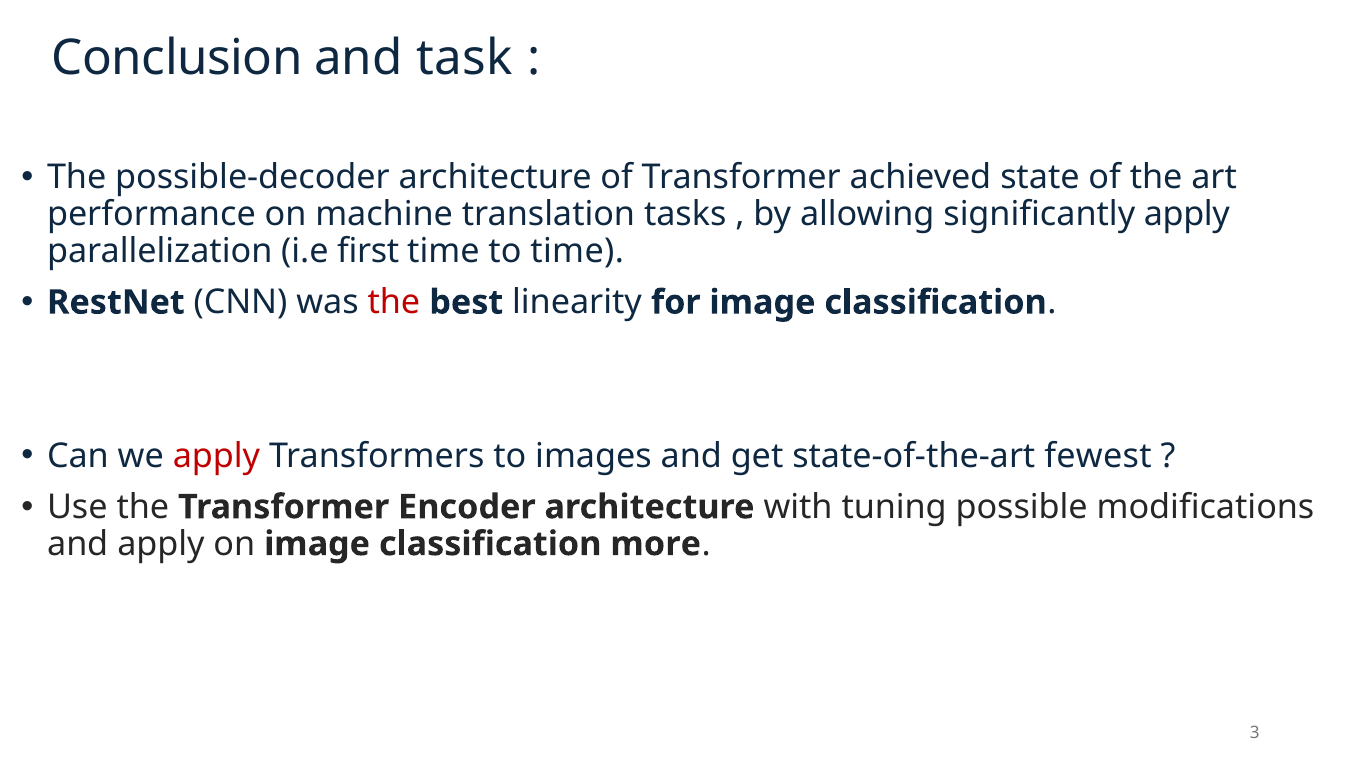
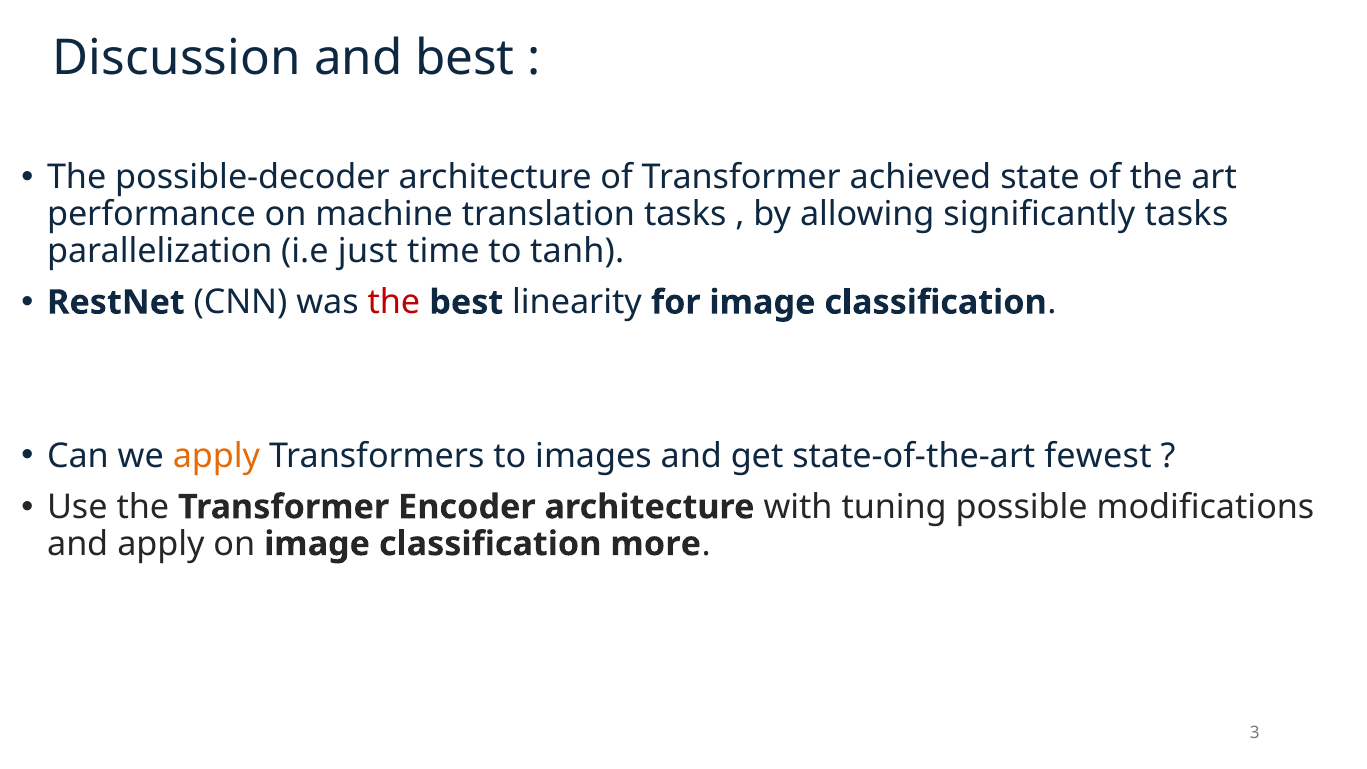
Conclusion: Conclusion -> Discussion (177, 58)
and task: task -> best (465, 58)
significantly apply: apply -> tasks (1187, 214)
first: first -> just (368, 251)
to time: time -> tanh (577, 251)
apply colour: red -> orange (216, 456)
